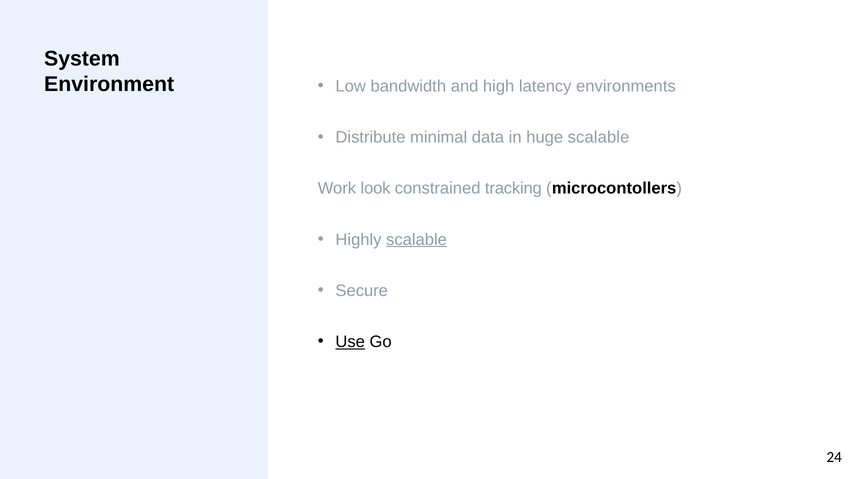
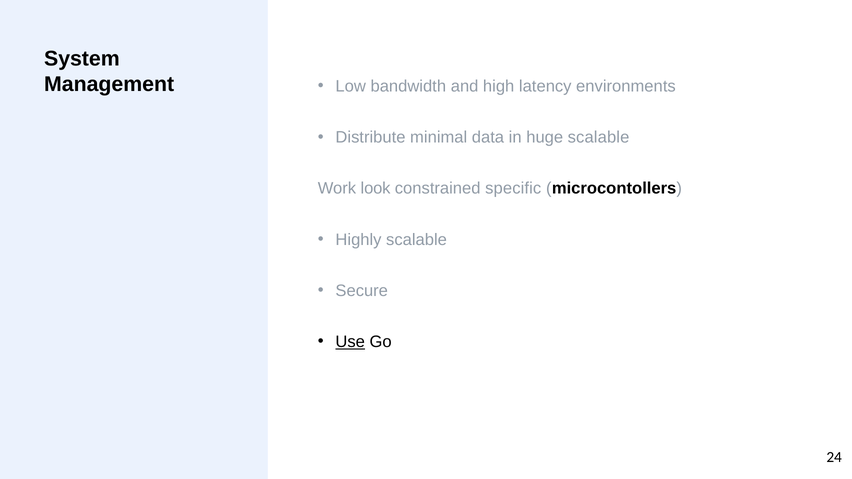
Environment: Environment -> Management (109, 84)
tracking: tracking -> specific (513, 189)
scalable underline: present -> none (417, 240)
